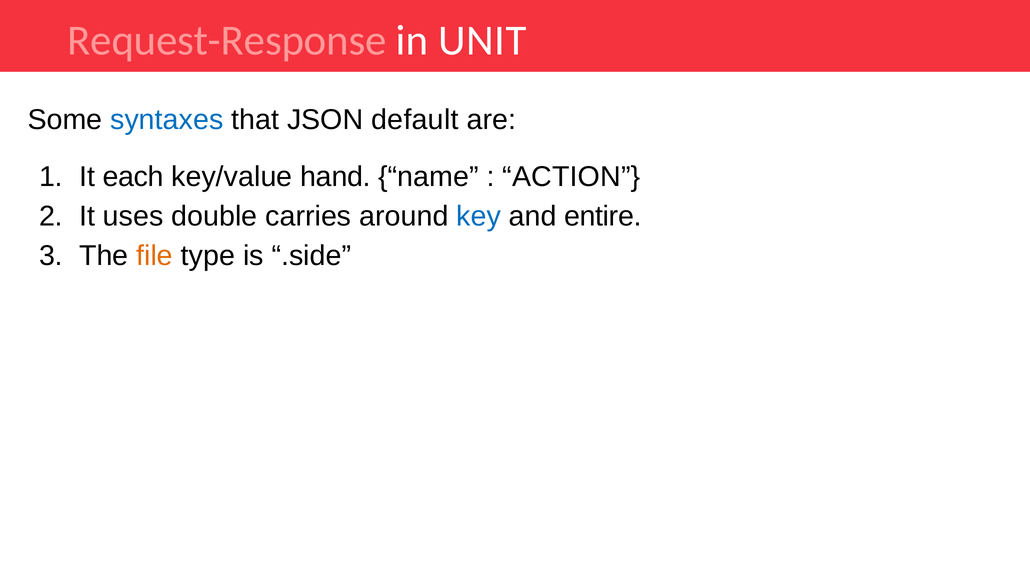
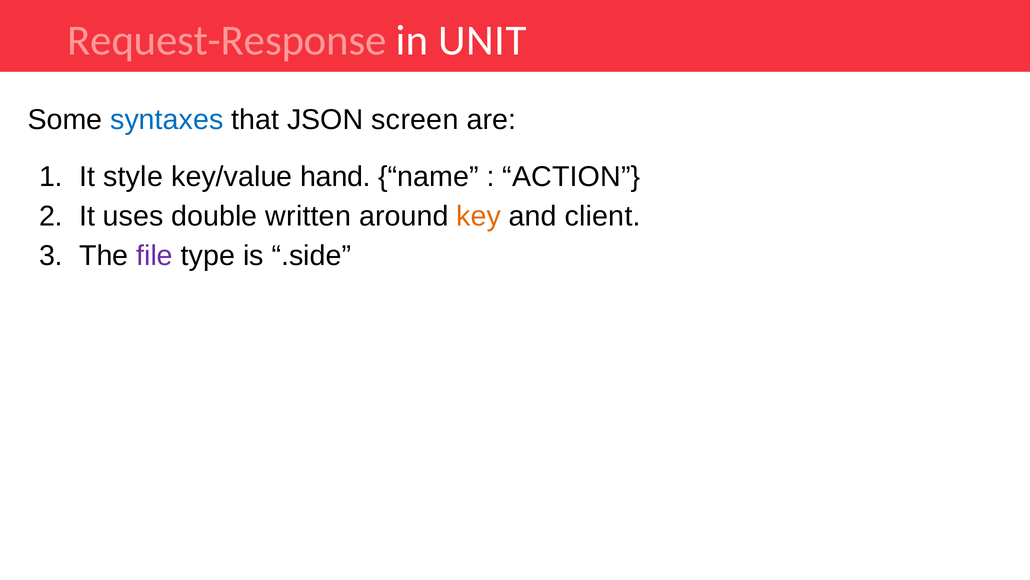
default: default -> screen (415, 120)
each: each -> style (133, 176)
carries: carries -> written (308, 216)
key colour: blue -> orange (479, 216)
entire: entire -> client (603, 216)
file colour: orange -> purple (155, 255)
